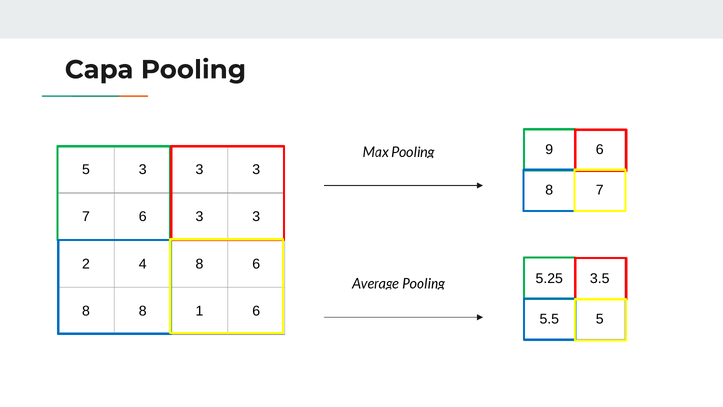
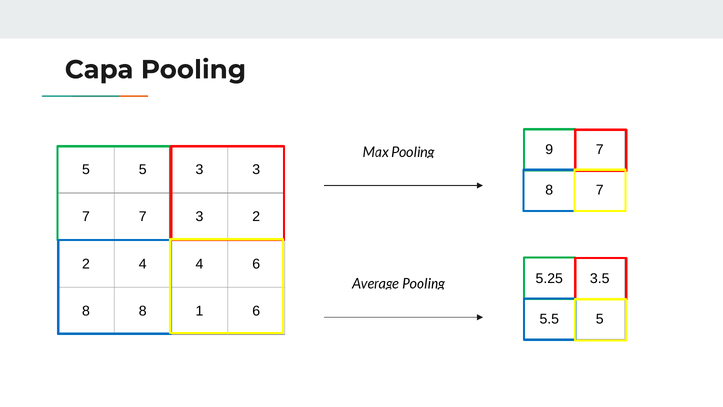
9 6: 6 -> 7 (600, 150)
5 3: 3 -> 5 (143, 169)
7 6: 6 -> 7 (143, 217)
3: 3 -> 2 (256, 217)
4 8: 8 -> 4 (199, 264)
